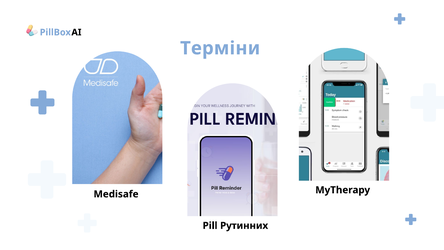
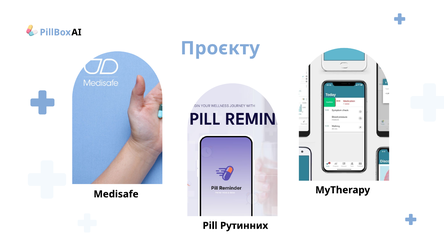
Терміни: Терміни -> Проєкту (220, 48)
